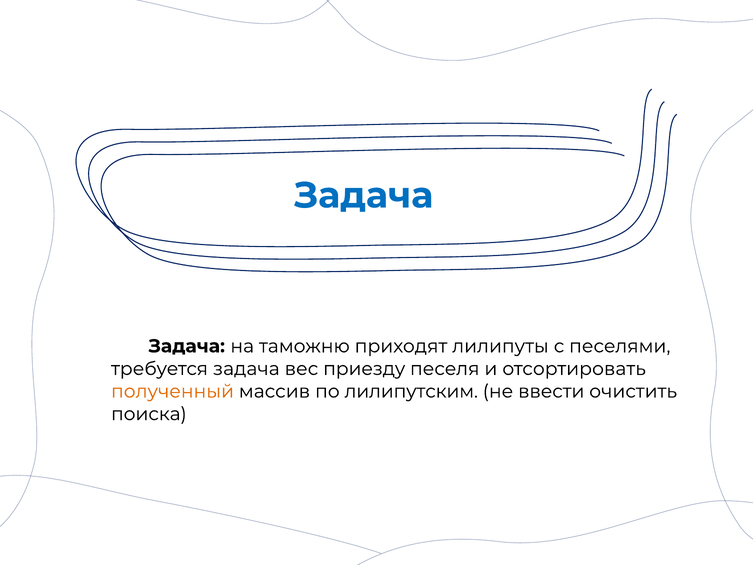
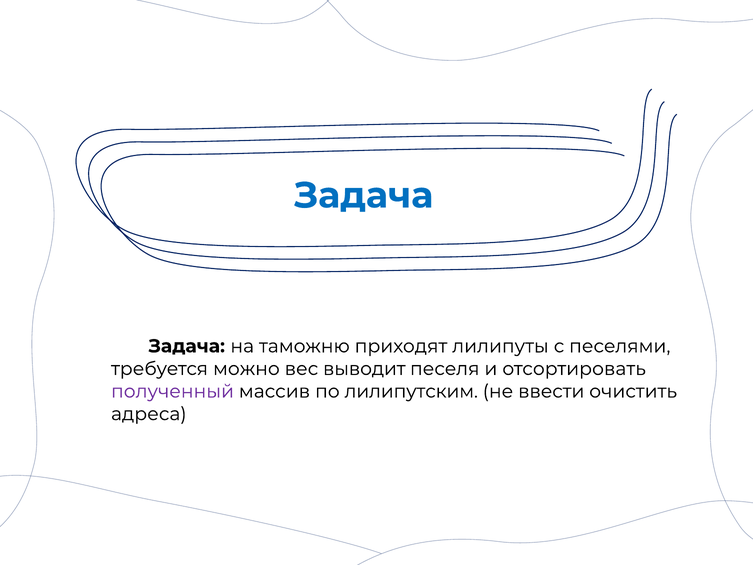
требуется задача: задача -> можно (246, 369)
приезду: приезду -> выводит (364, 369)
полученный colour: orange -> purple (172, 391)
поиска: поиска -> адреса (149, 414)
